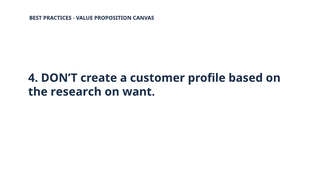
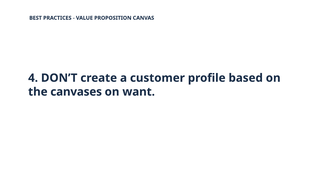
research: research -> canvases (76, 92)
